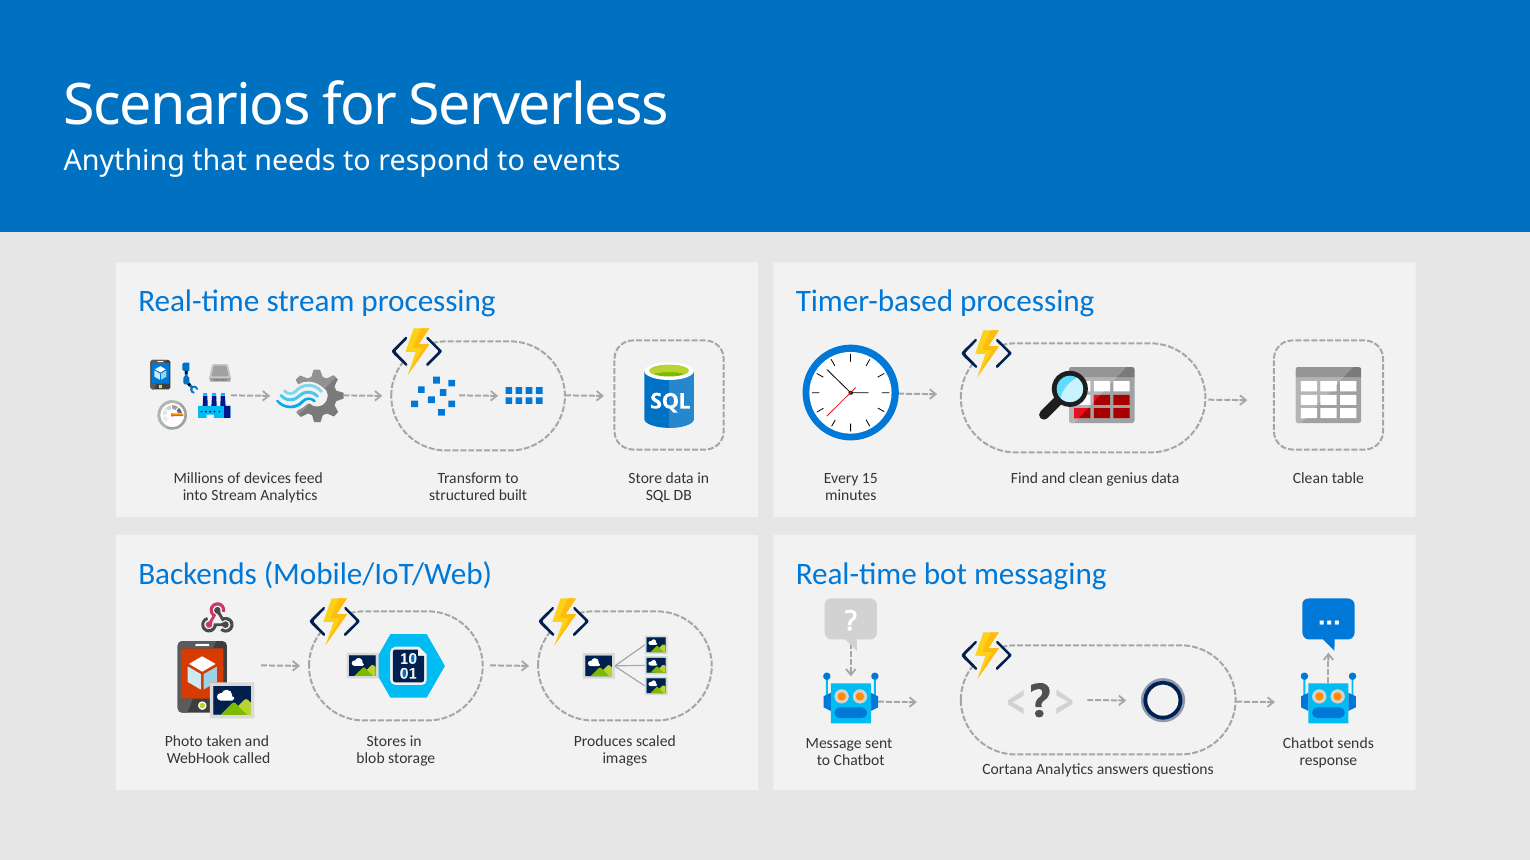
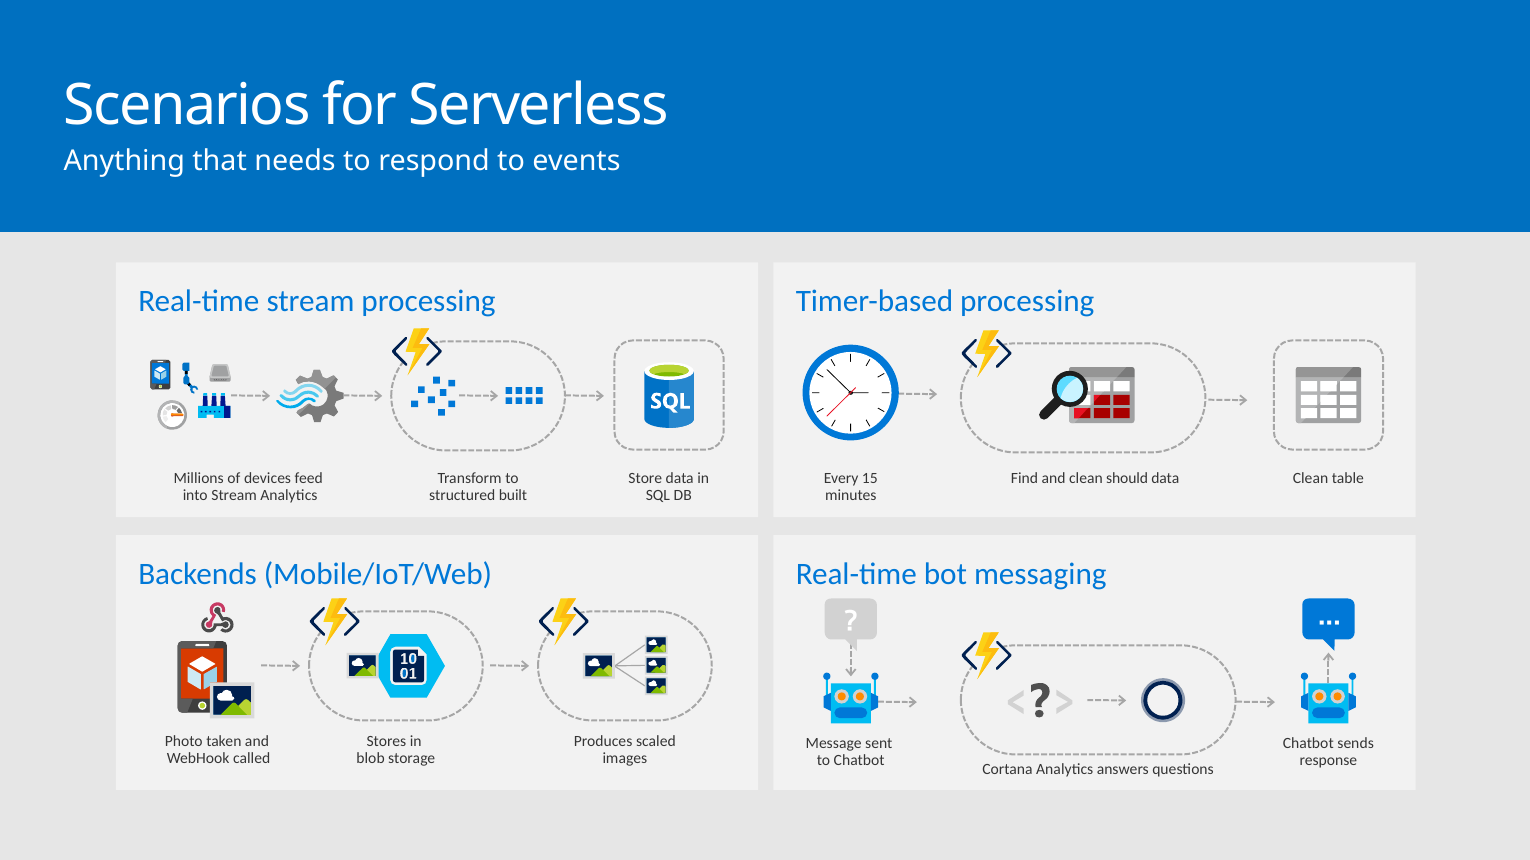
genius: genius -> should (1127, 479)
